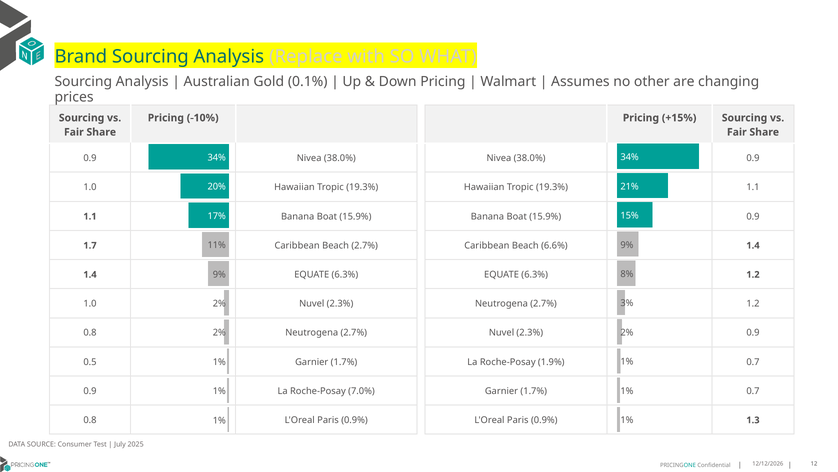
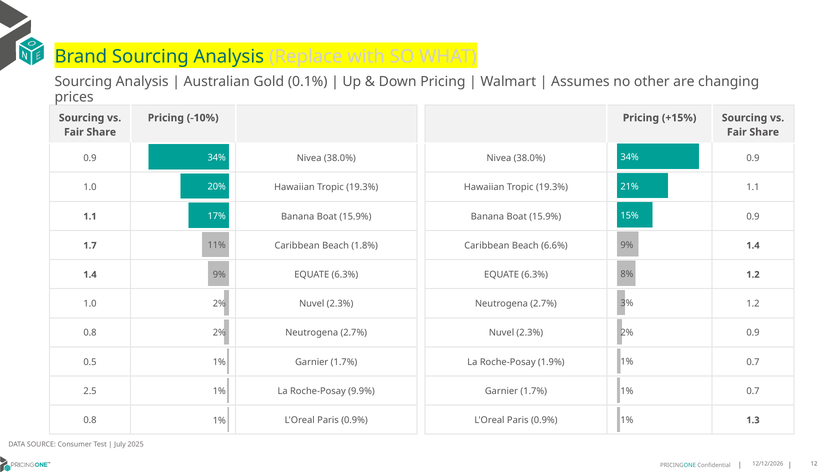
Beach 2.7%: 2.7% -> 1.8% (365, 245)
0.9: 0.9 -> 2.5 (90, 391)
7.0%: 7.0% -> 9.9% (361, 391)
